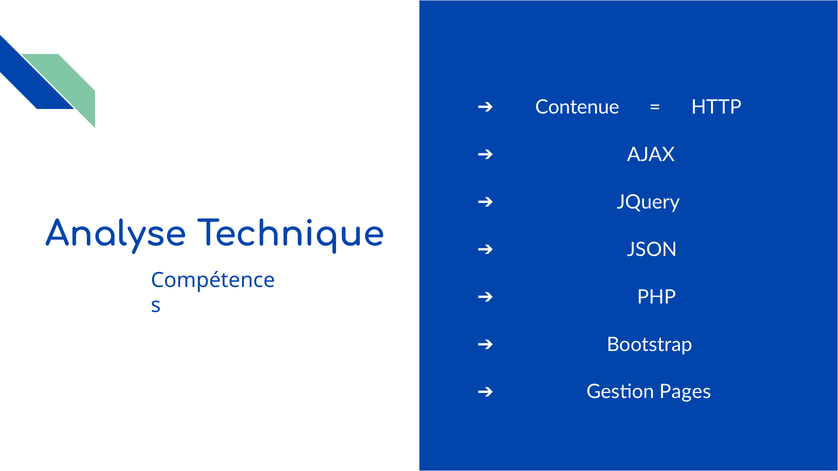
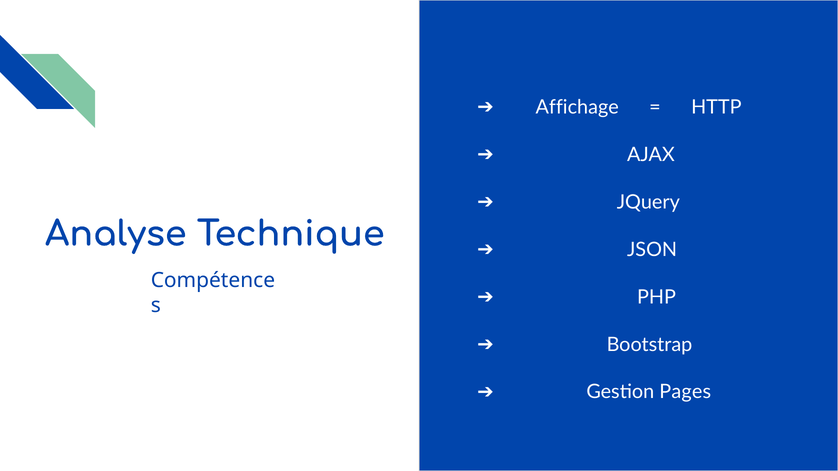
Contenue: Contenue -> Affichage (577, 107)
